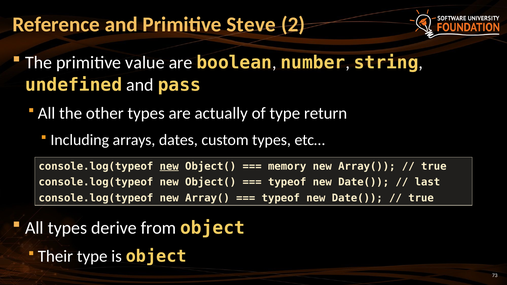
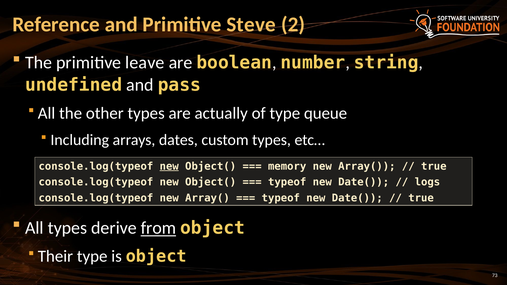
value: value -> leave (145, 62)
return: return -> queue (326, 113)
last: last -> logs (427, 182)
from underline: none -> present (158, 228)
